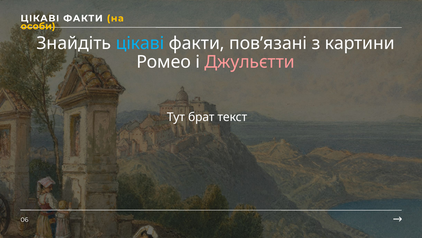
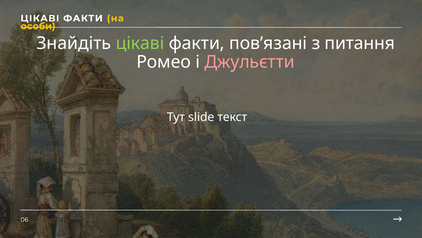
цікаві colour: light blue -> light green (140, 43)
картини: картини -> питання (360, 43)
брат: брат -> slide (201, 117)
